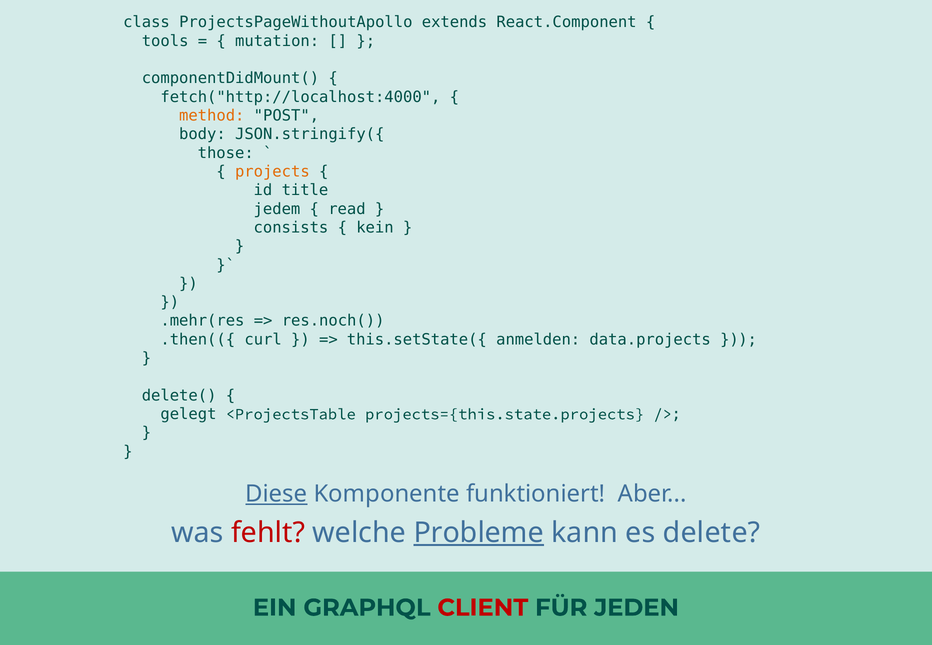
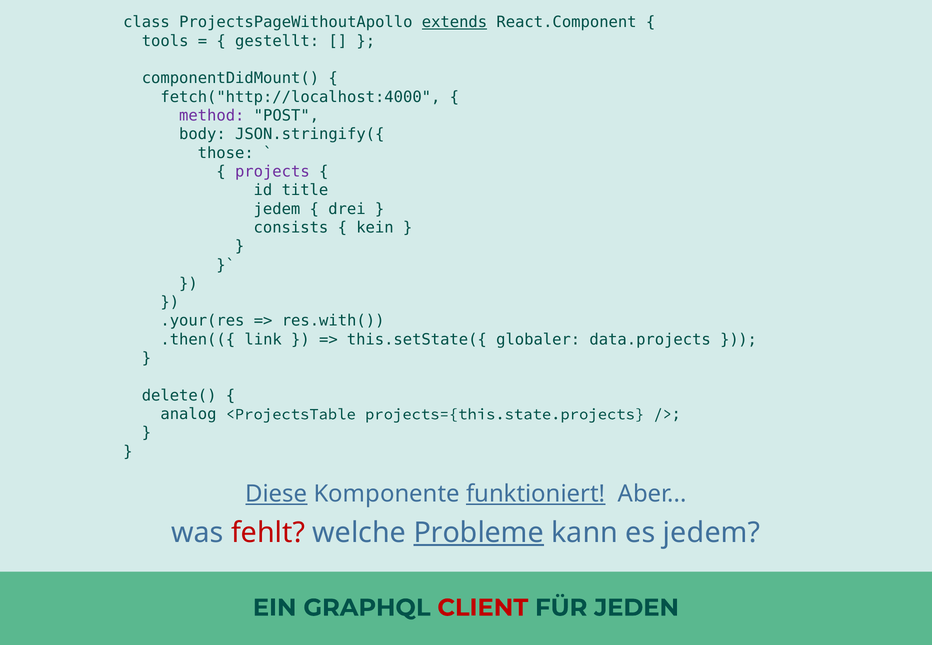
extends underline: none -> present (454, 22)
mutation: mutation -> gestellt (277, 41)
method colour: orange -> purple (212, 116)
projects colour: orange -> purple (272, 172)
read: read -> drei (347, 209)
.mehr(res: .mehr(res -> .your(res (202, 321)
res.noch(: res.noch( -> res.with( (333, 321)
curl: curl -> link (263, 340)
anmelden: anmelden -> globaler (538, 340)
gelegt: gelegt -> analog (188, 414)
funktioniert underline: none -> present (536, 494)
es delete: delete -> jedem (712, 533)
